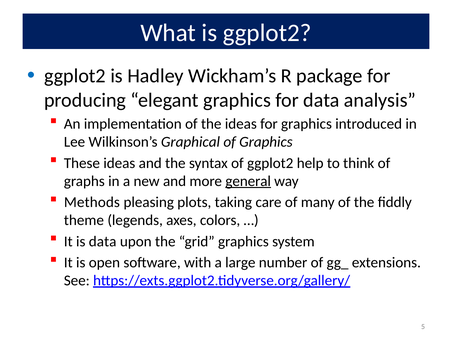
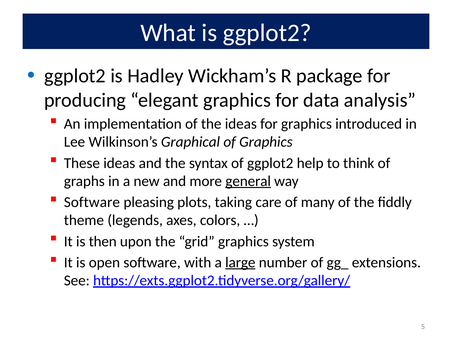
Methods: Methods -> Software (92, 202)
is data: data -> then (103, 241)
large underline: none -> present (240, 262)
